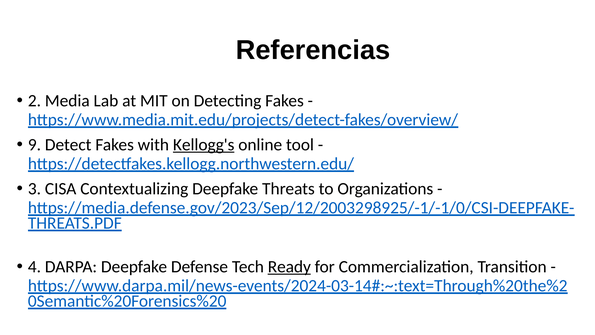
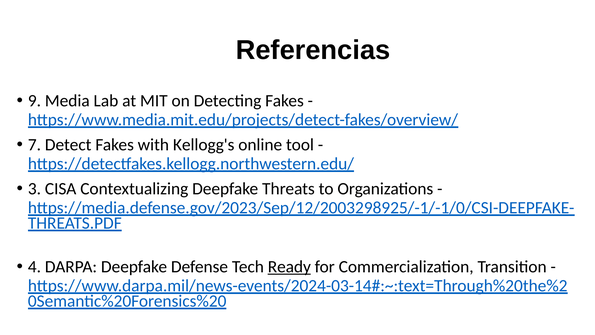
2: 2 -> 9 (34, 101)
9: 9 -> 7 (34, 145)
Kellogg's underline: present -> none (204, 145)
